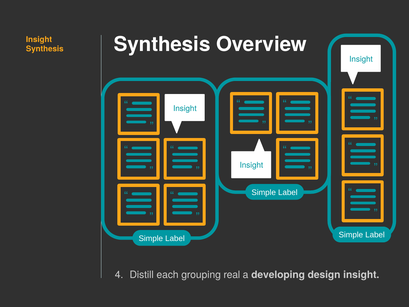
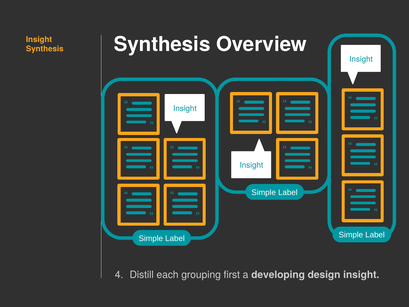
real: real -> first (232, 275)
